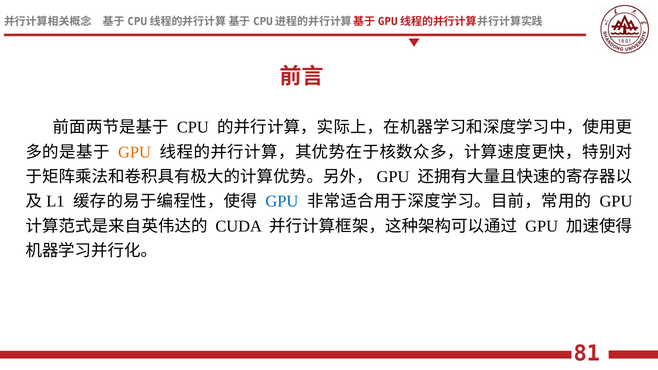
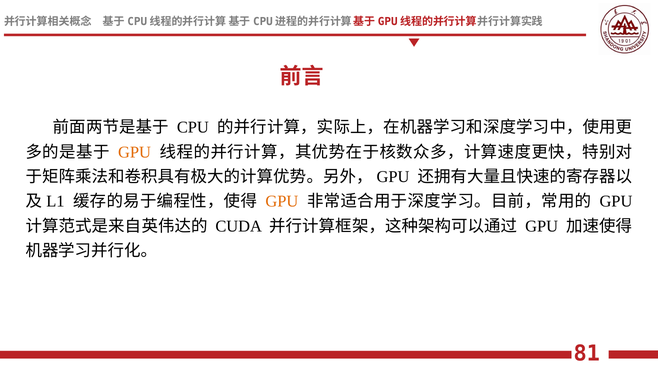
GPU colour: blue -> orange (282, 201)
